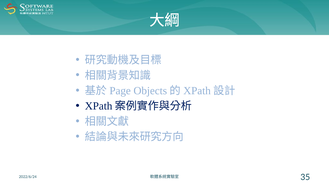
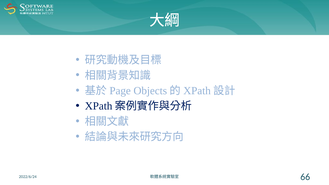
35: 35 -> 66 (305, 177)
